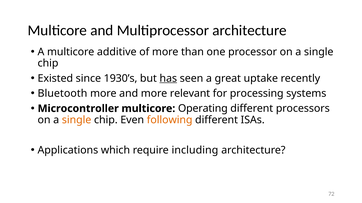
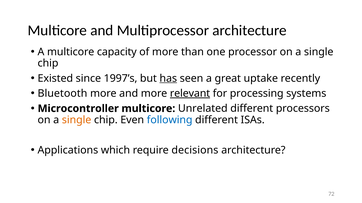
additive: additive -> capacity (117, 52)
1930’s: 1930’s -> 1997’s (121, 79)
relevant underline: none -> present (190, 94)
Operating: Operating -> Unrelated (203, 109)
following colour: orange -> blue (170, 120)
including: including -> decisions (195, 151)
